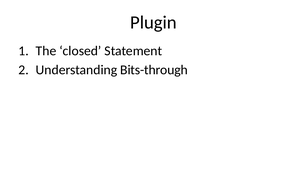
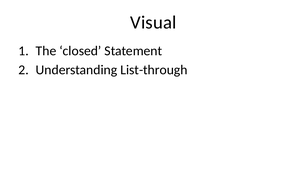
Plugin: Plugin -> Visual (153, 23)
Bits-through: Bits-through -> List-through (154, 70)
